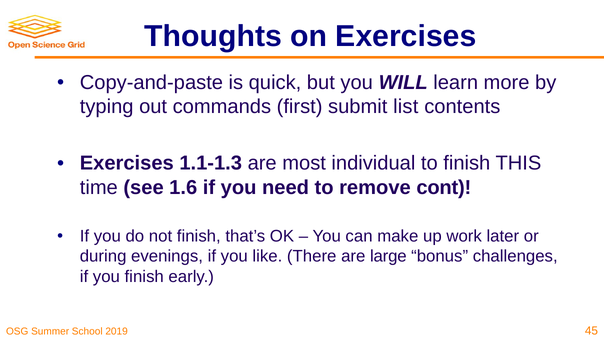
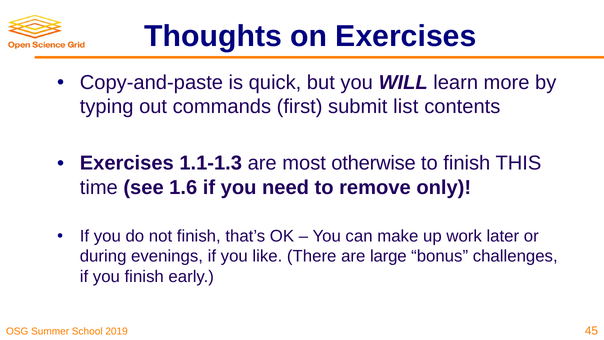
individual: individual -> otherwise (374, 163)
cont: cont -> only (444, 187)
